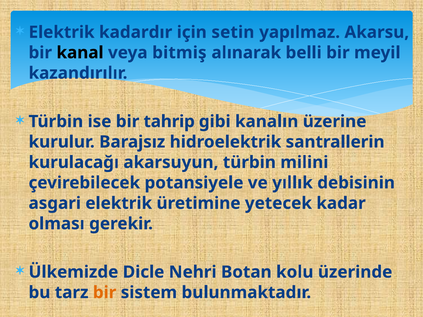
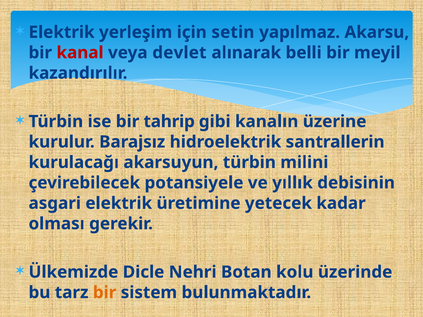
kadardır: kadardır -> yerleşim (136, 32)
kanal colour: black -> red (80, 53)
bitmiş: bitmiş -> devlet (179, 53)
